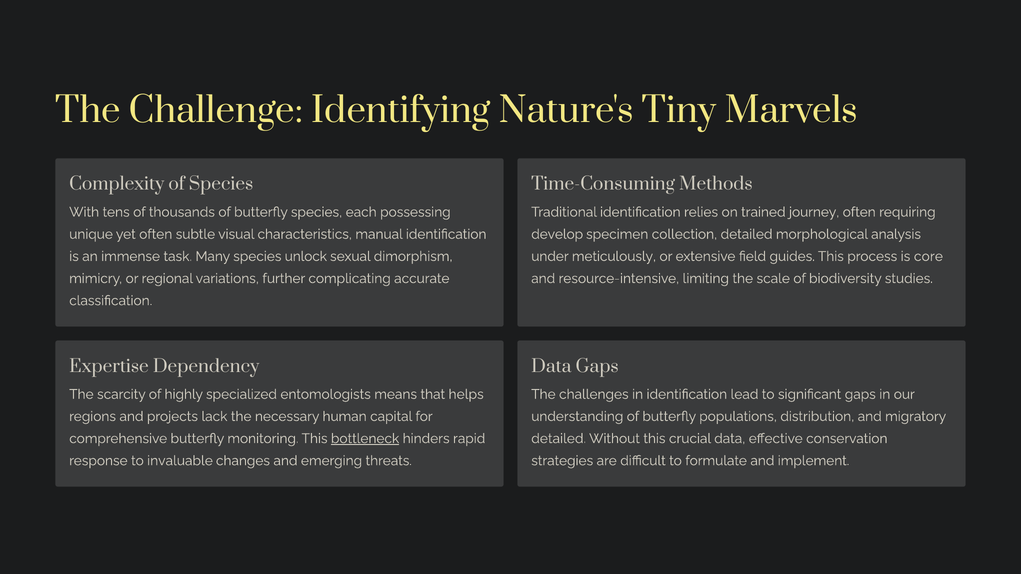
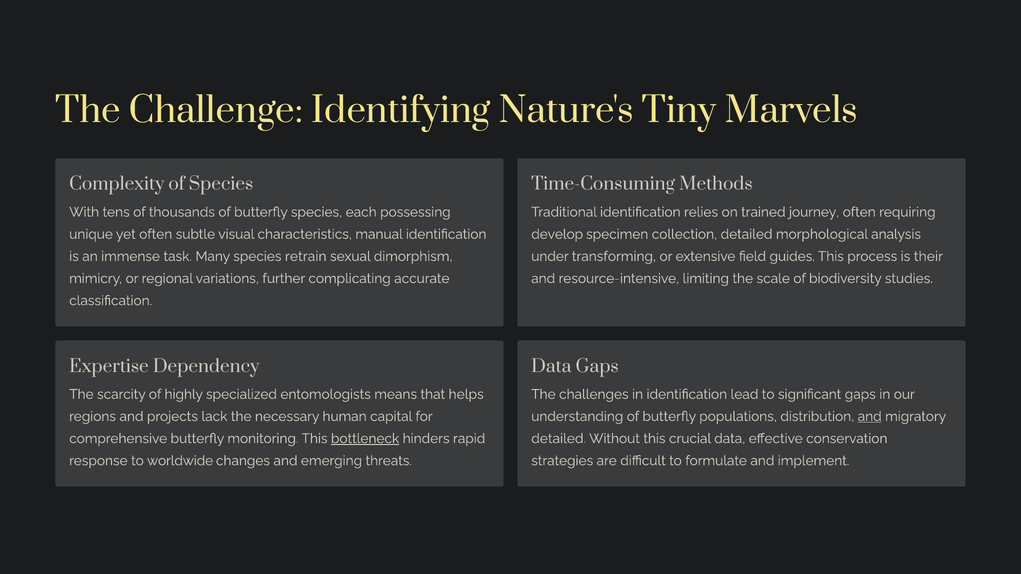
unlock: unlock -> retrain (306, 257)
meticulously: meticulously -> transforming (614, 257)
core: core -> their (928, 257)
and underline: none -> present (870, 417)
invaluable: invaluable -> worldwide (180, 461)
